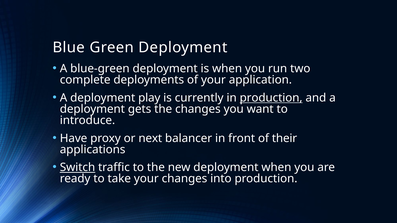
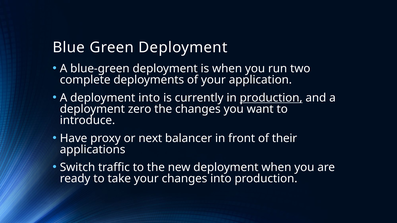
deployment play: play -> into (149, 98)
gets: gets -> zero (140, 109)
Switch underline: present -> none (78, 168)
